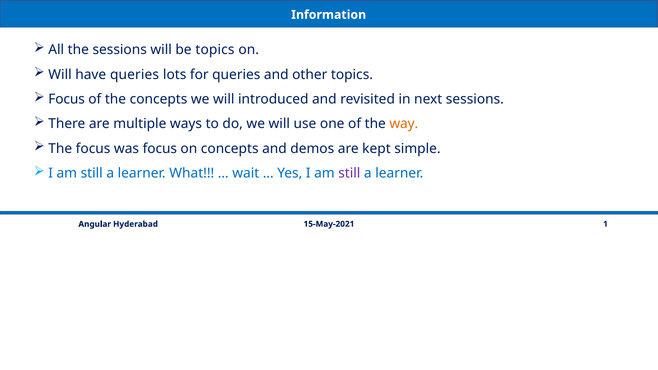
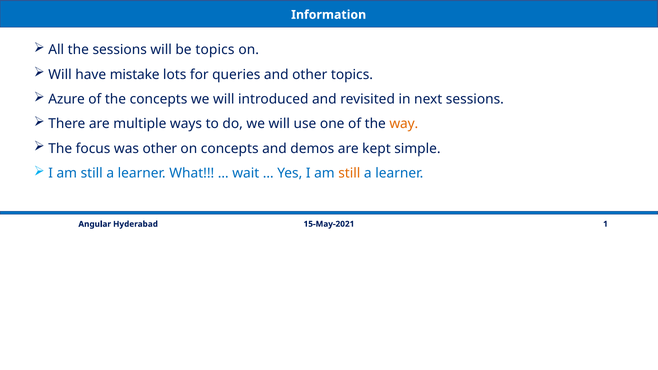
have queries: queries -> mistake (135, 75)
Focus: Focus -> Azure (67, 99)
was focus: focus -> other (160, 149)
still colour: purple -> orange (349, 173)
